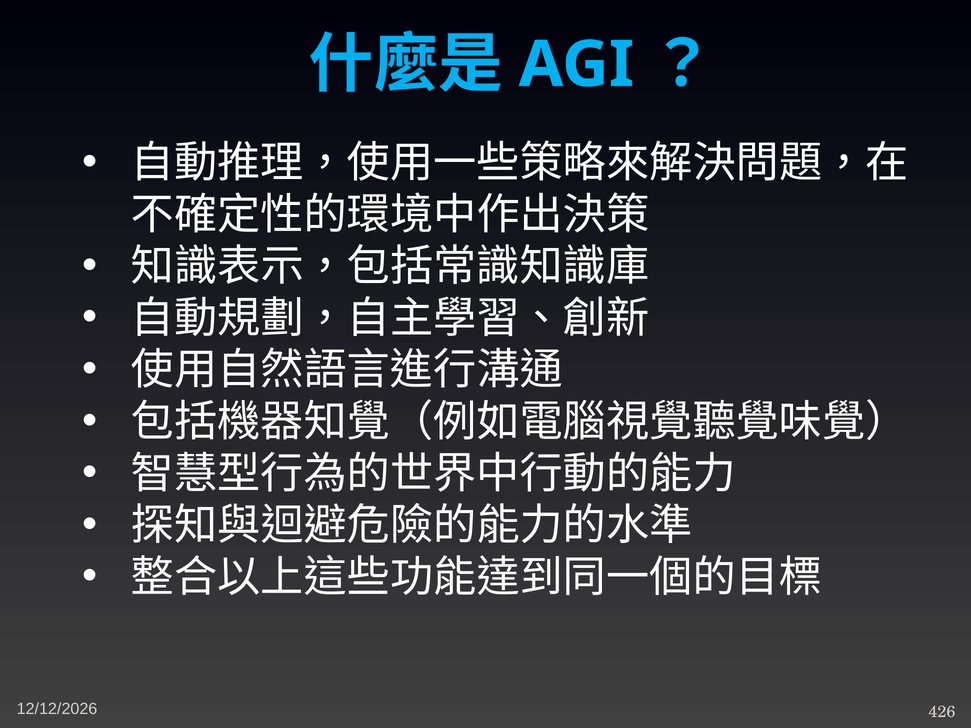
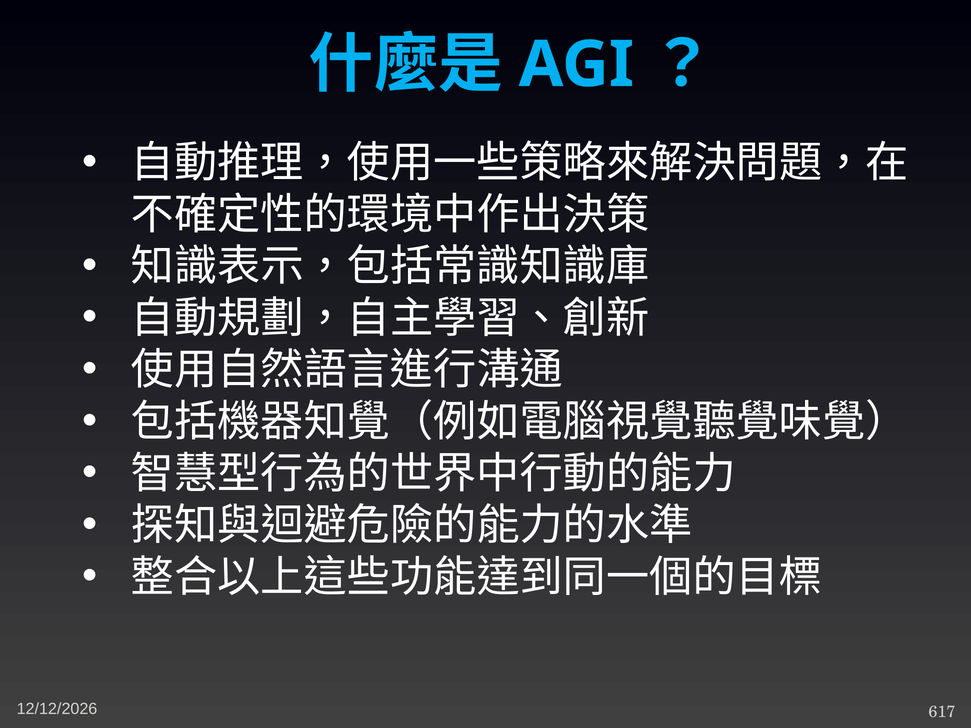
426: 426 -> 617 (942, 712)
